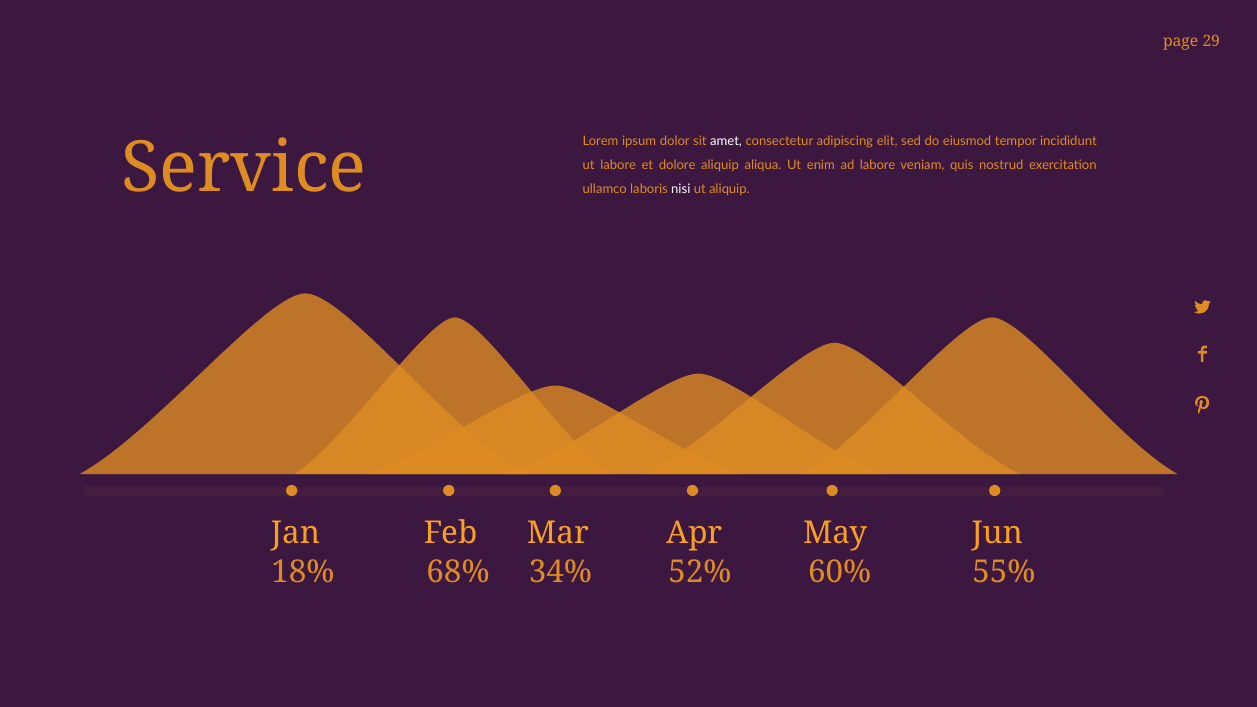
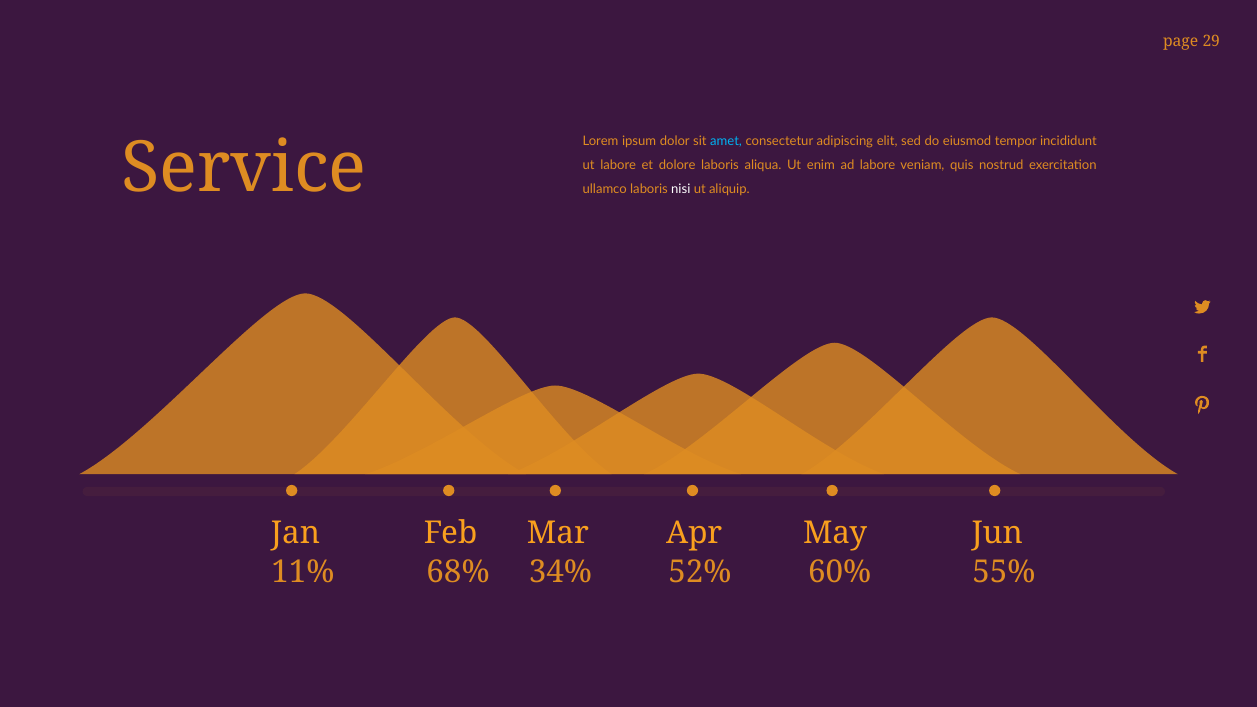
amet colour: white -> light blue (726, 142)
dolore aliquip: aliquip -> laboris (720, 165)
18%: 18% -> 11% (303, 572)
